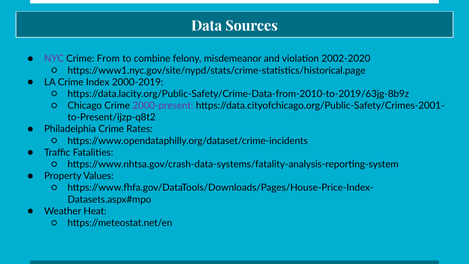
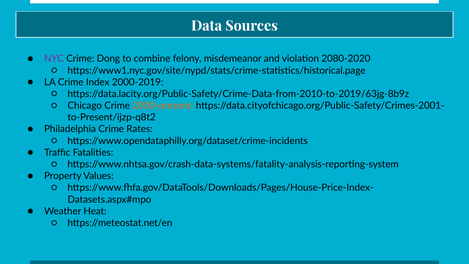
From: From -> Dong (108, 59)
2002-2020: 2002-2020 -> 2080-2020 (346, 59)
2000-present colour: purple -> orange (163, 106)
